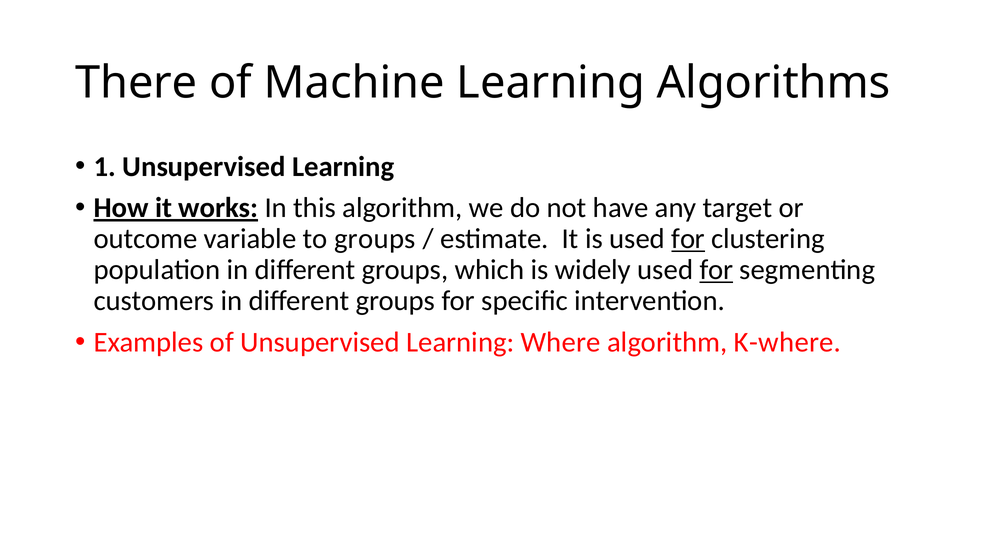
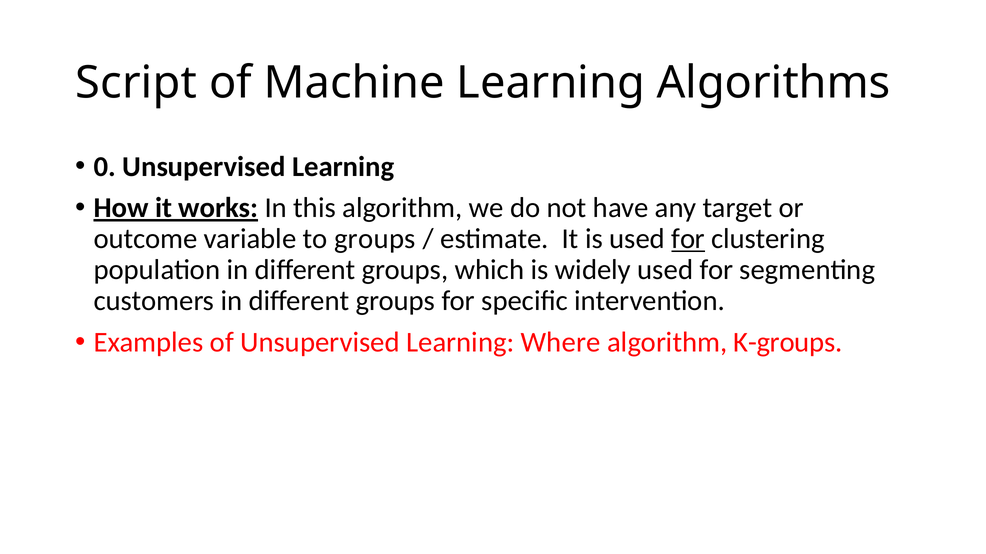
There: There -> Script (136, 83)
1: 1 -> 0 (105, 167)
for underline: present -> none (716, 270)
K-where: K-where -> K-groups (788, 343)
